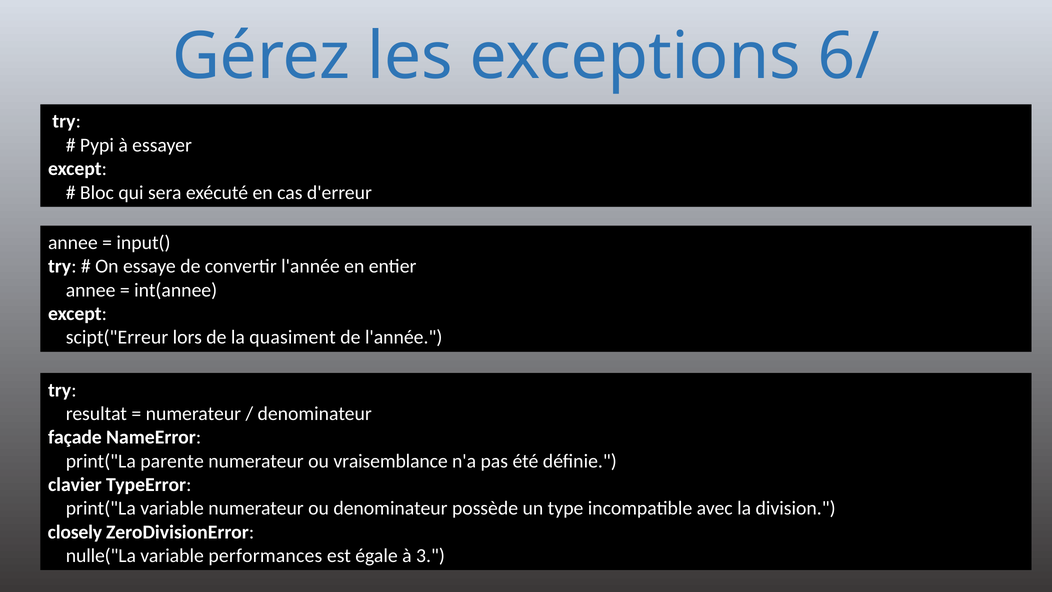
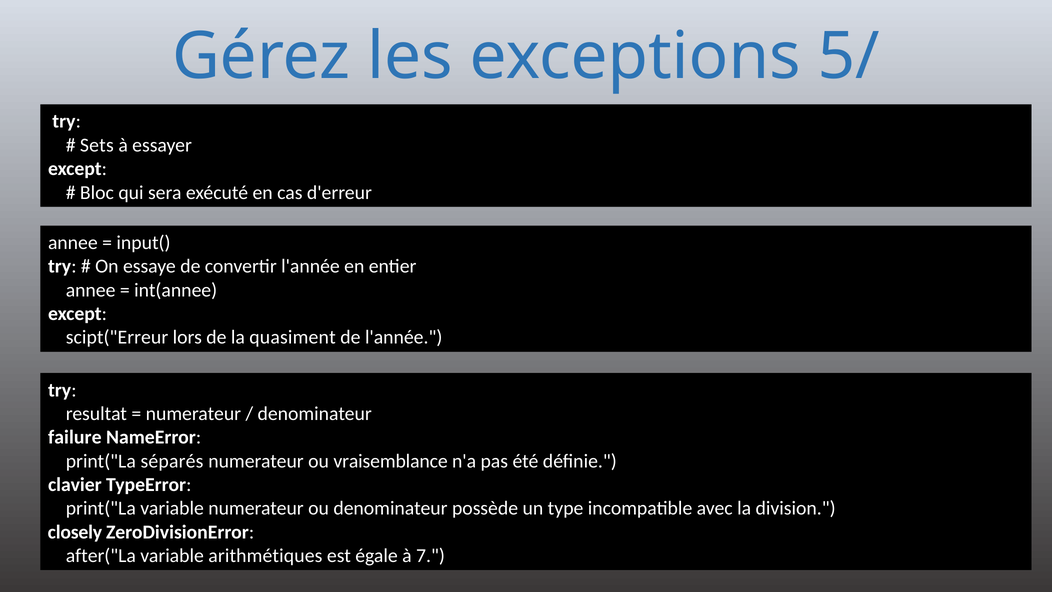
6/: 6/ -> 5/ (849, 57)
Pypi: Pypi -> Sets (97, 145)
façade: façade -> failure (75, 437)
parente: parente -> séparés (172, 461)
nulle("La: nulle("La -> after("La (101, 556)
performances: performances -> arithmétiques (265, 556)
3: 3 -> 7 (431, 556)
